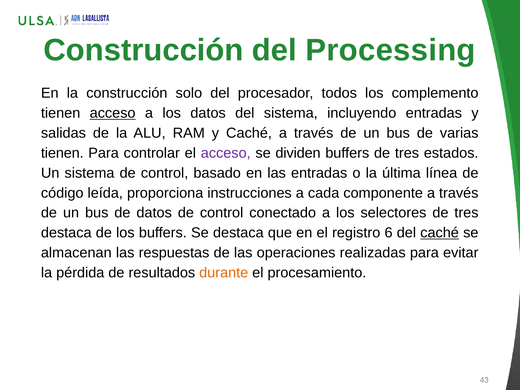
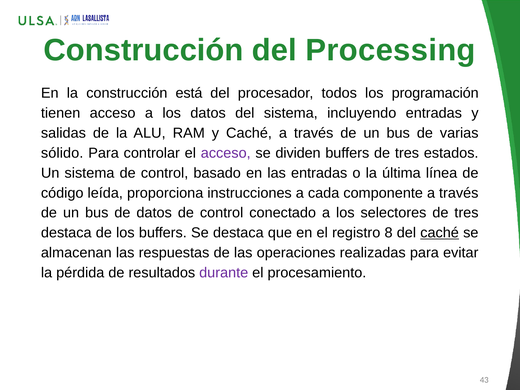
solo: solo -> está (189, 93)
complemento: complemento -> programación (435, 93)
acceso underline: present -> none (113, 113)
tienen: tienen -> sólido (62, 153)
6: 6 -> 8 (389, 233)
durante colour: orange -> purple (224, 273)
